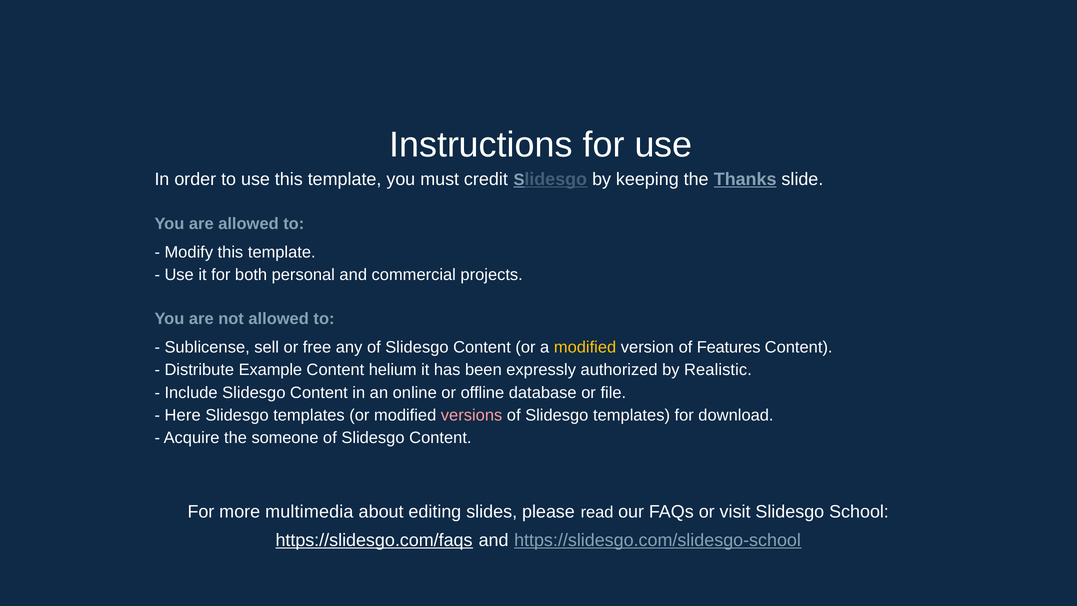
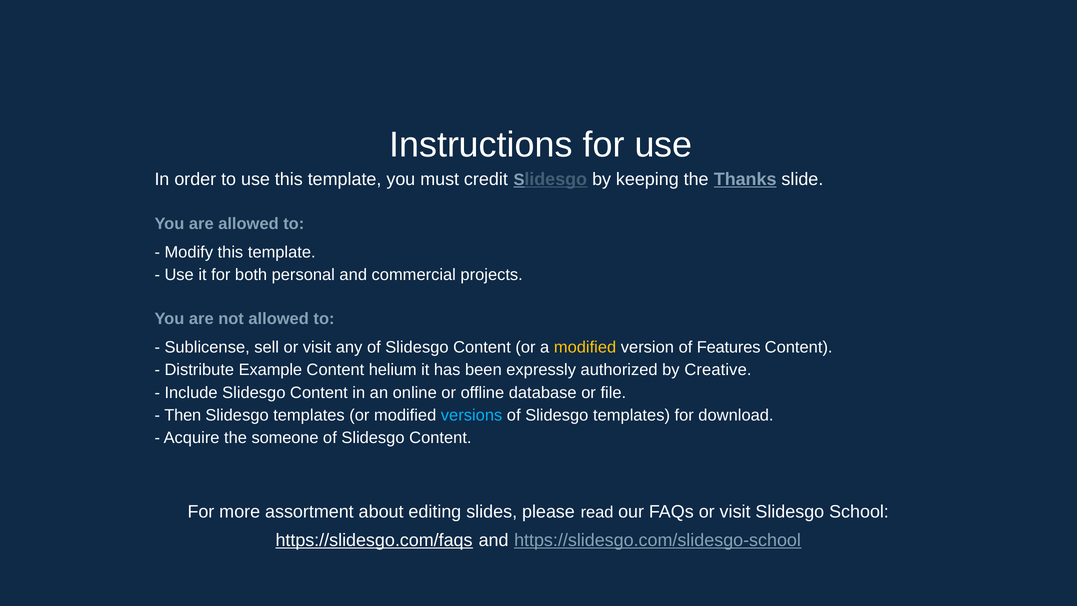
sell or free: free -> visit (317, 347)
Realistic: Realistic -> Creative (718, 370)
Here: Here -> Then (183, 415)
versions colour: pink -> light blue (472, 415)
multimedia: multimedia -> assortment (309, 512)
